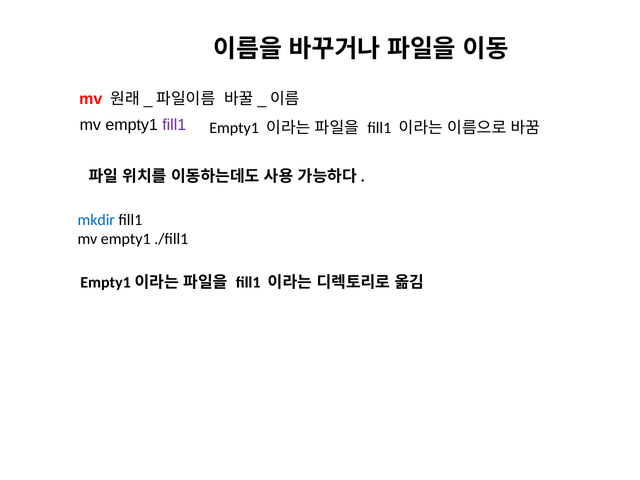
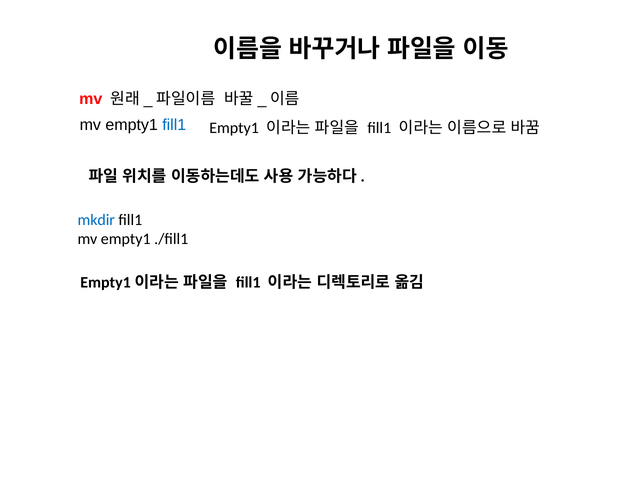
fill1 colour: purple -> blue (174, 125)
